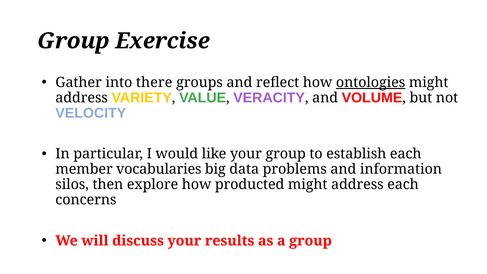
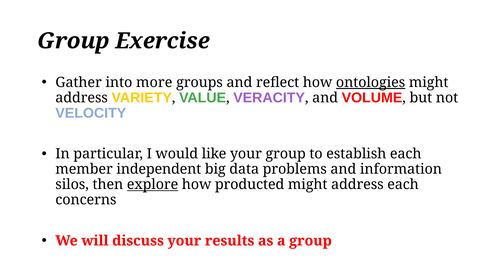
there: there -> more (154, 82)
vocabularies: vocabularies -> independent (159, 169)
explore underline: none -> present (153, 185)
